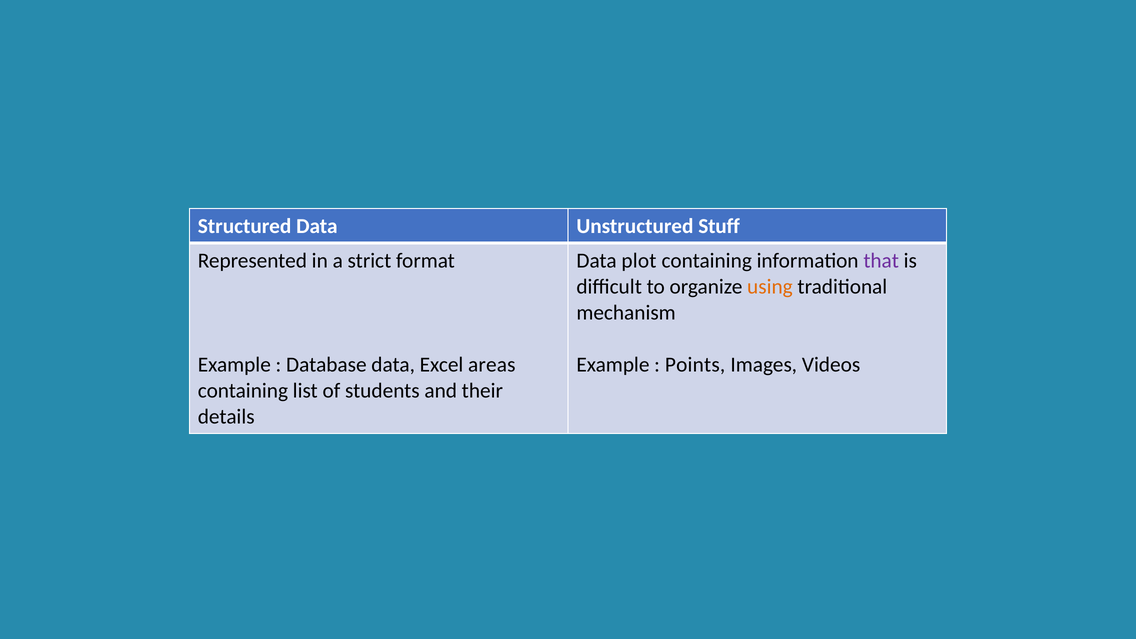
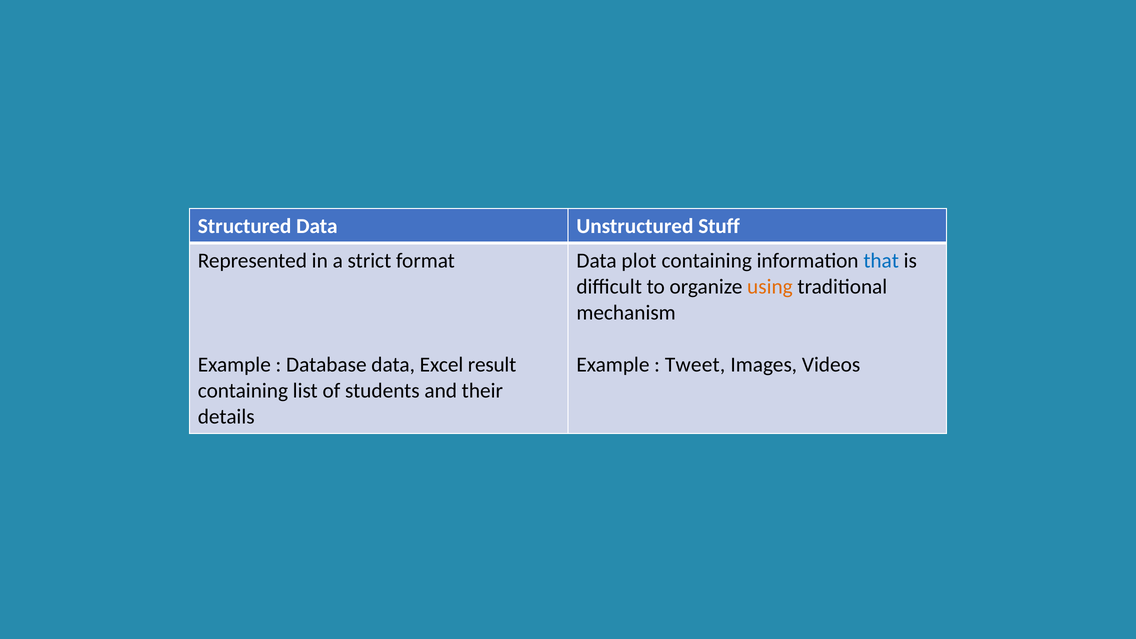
that colour: purple -> blue (881, 261)
areas: areas -> result (492, 365)
Points: Points -> Tweet (695, 365)
